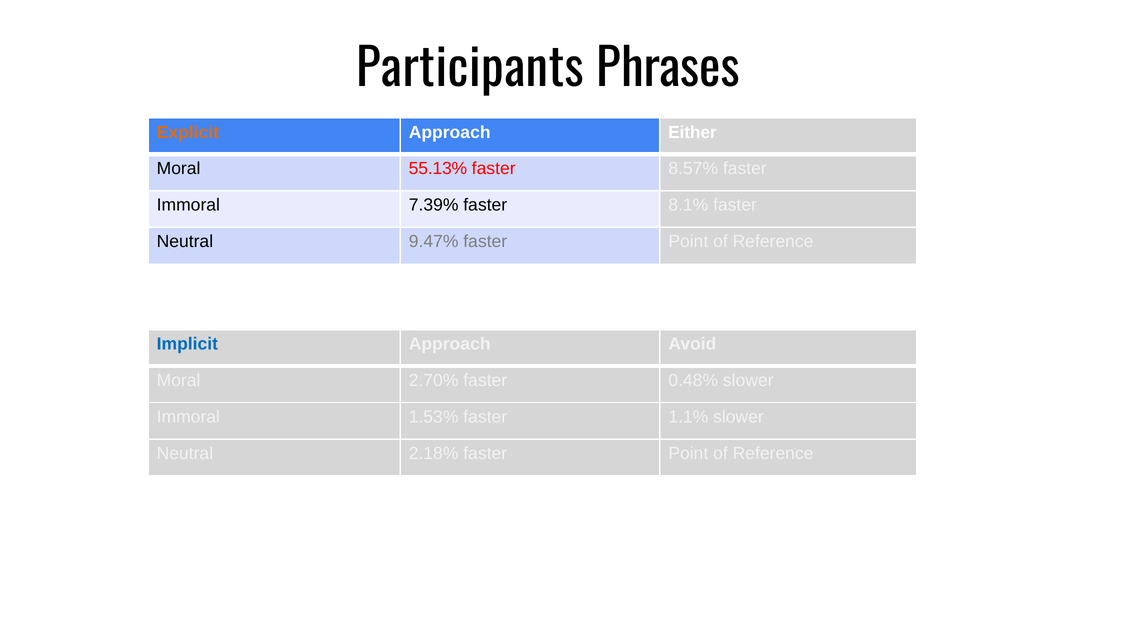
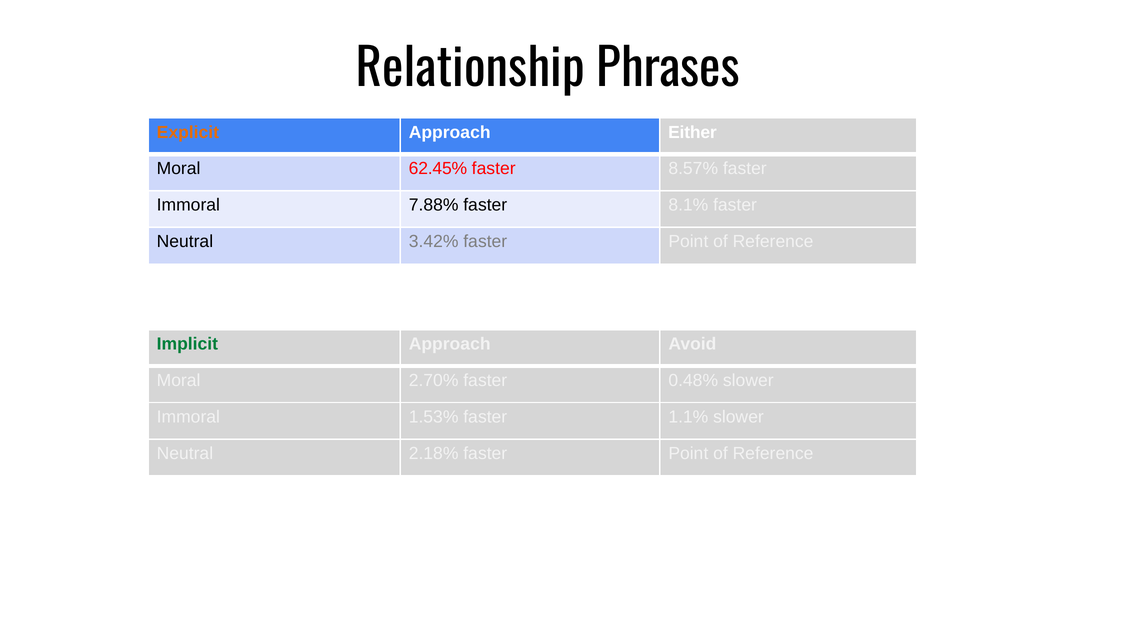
Participants: Participants -> Relationship (470, 70)
55.13%: 55.13% -> 62.45% (438, 169)
7.39%: 7.39% -> 7.88% (434, 205)
9.47%: 9.47% -> 3.42% (434, 242)
Implicit colour: blue -> green (187, 344)
